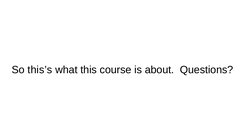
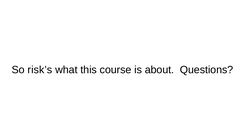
this’s: this’s -> risk’s (40, 70)
